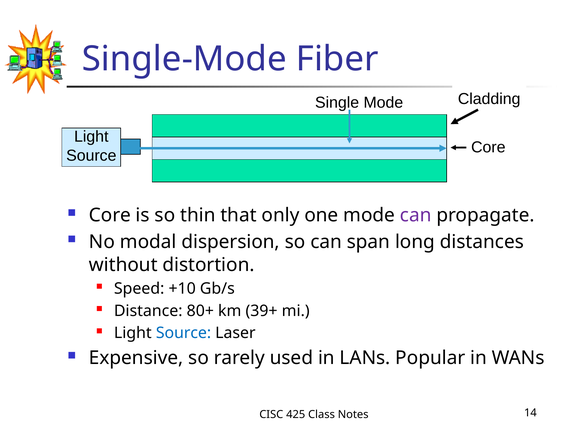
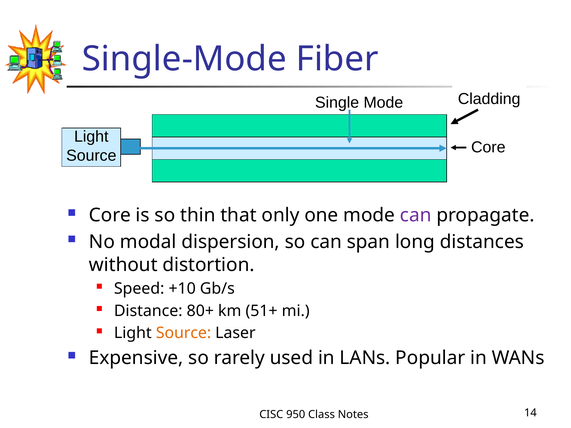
39+: 39+ -> 51+ (262, 311)
Source colour: blue -> orange (184, 333)
425: 425 -> 950 (296, 415)
